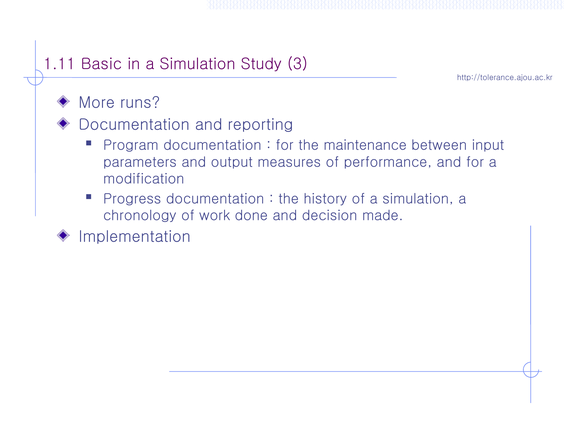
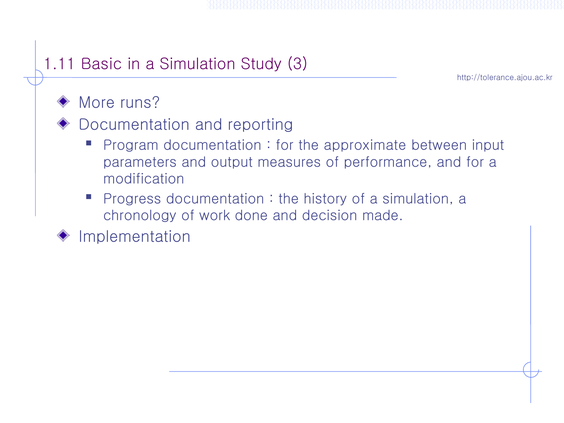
maintenance: maintenance -> approximate (365, 145)
